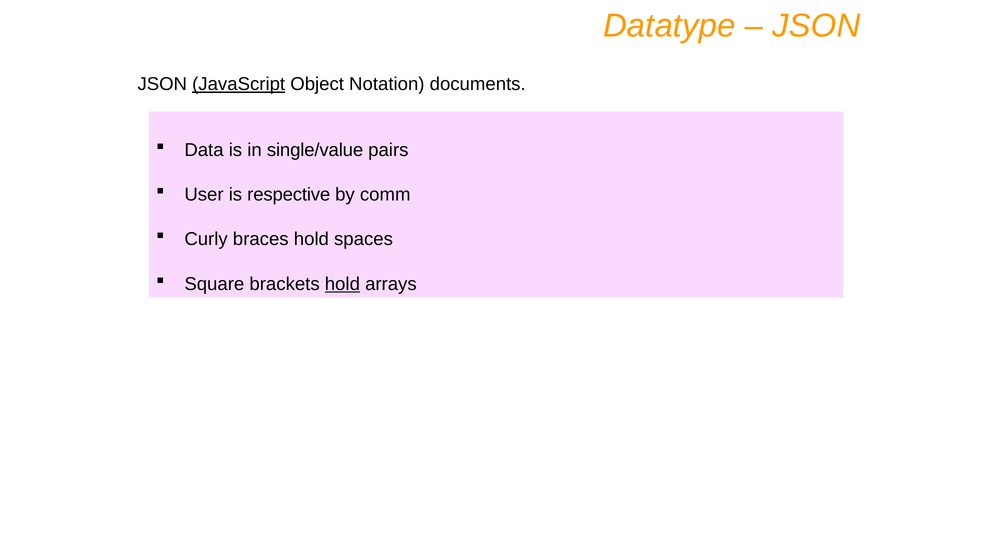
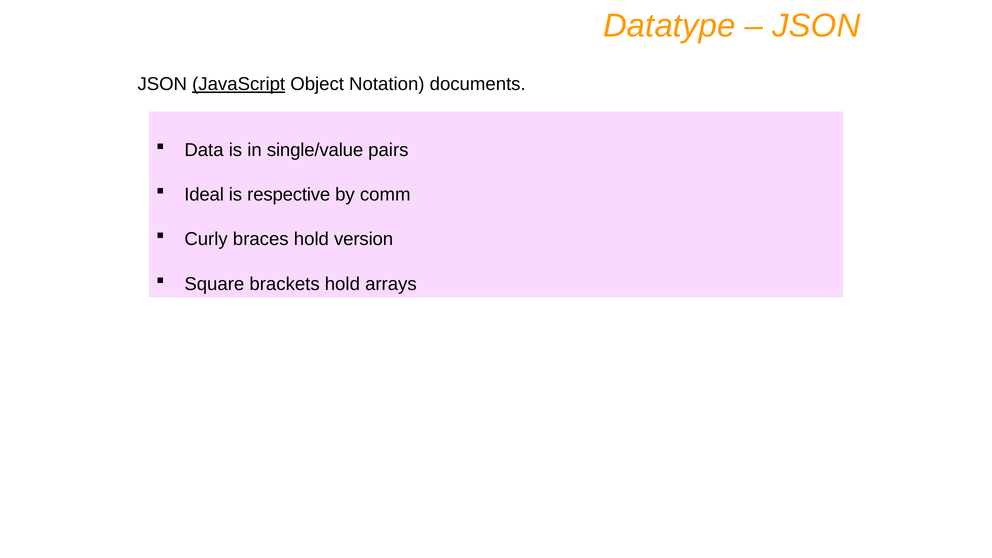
User: User -> Ideal (204, 195)
spaces: spaces -> version (364, 239)
hold underline: present -> none (342, 284)
